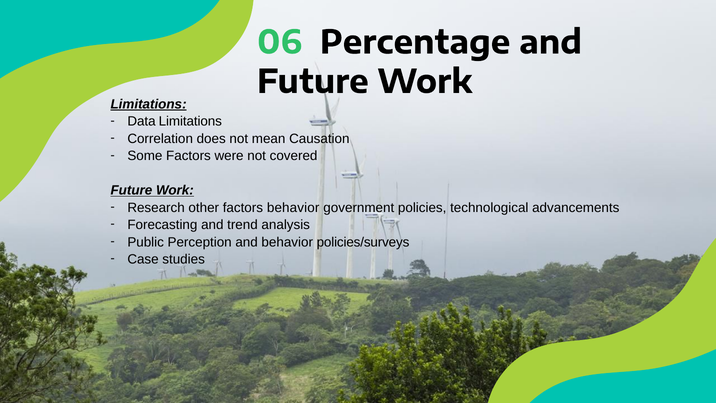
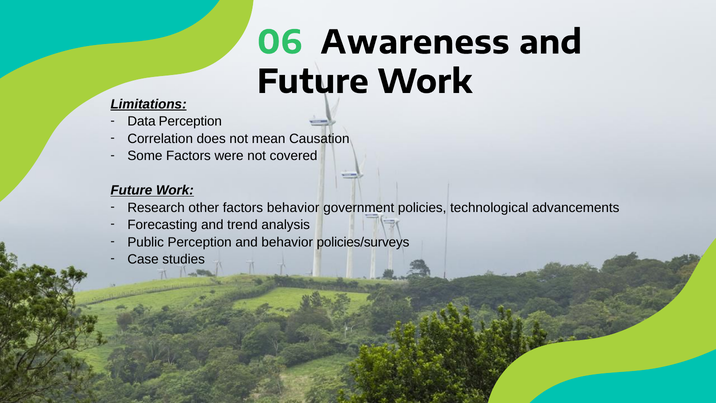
Percentage: Percentage -> Awareness (415, 43)
Data Limitations: Limitations -> Perception (190, 121)
